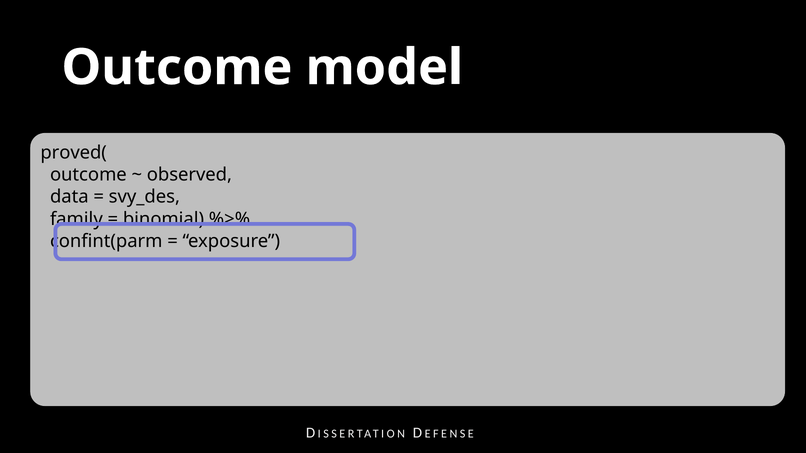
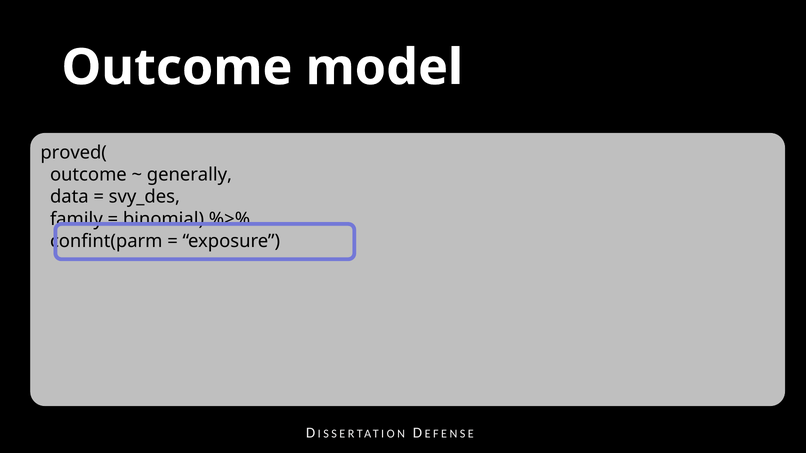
observed: observed -> generally (189, 175)
